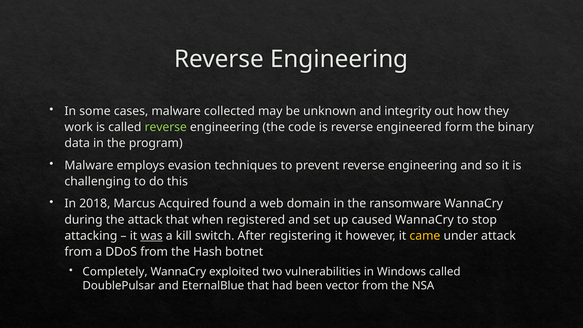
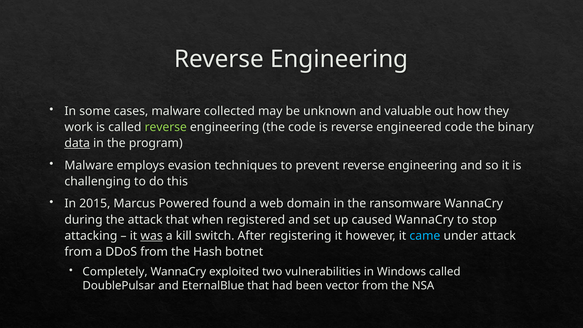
integrity: integrity -> valuable (408, 111)
engineered form: form -> code (459, 127)
data underline: none -> present (77, 143)
2018: 2018 -> 2015 (95, 204)
Acquired: Acquired -> Powered (184, 204)
came colour: yellow -> light blue (425, 236)
